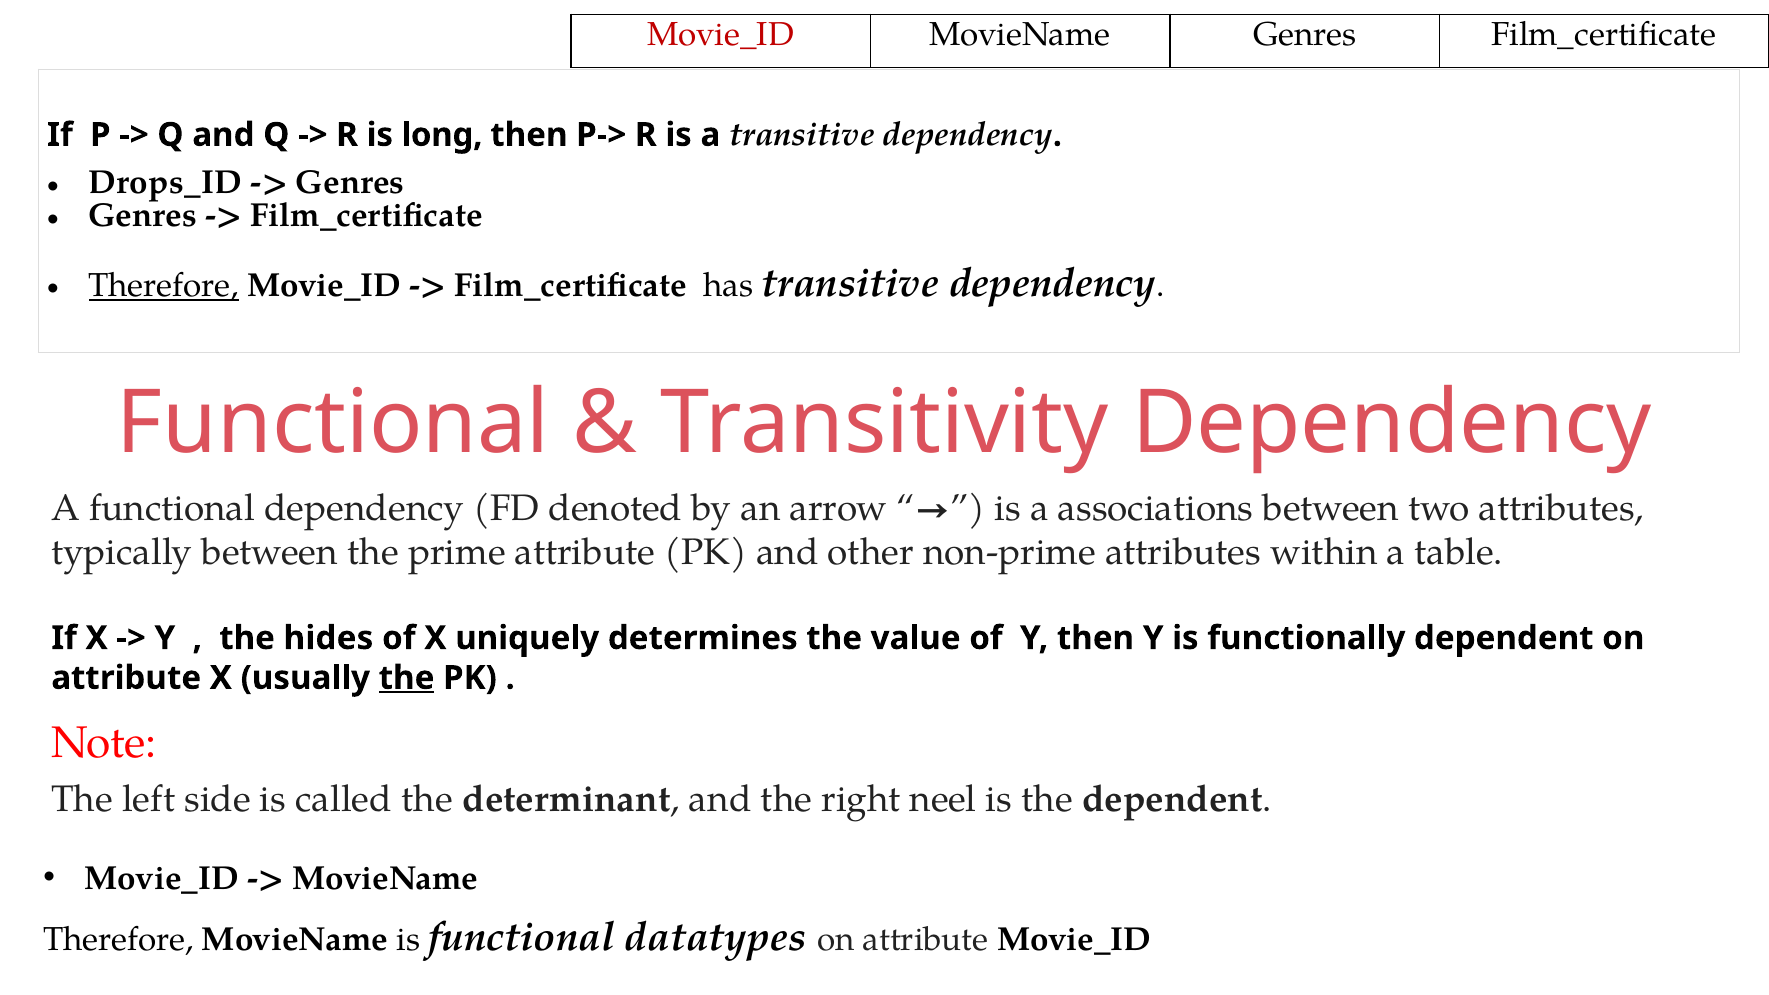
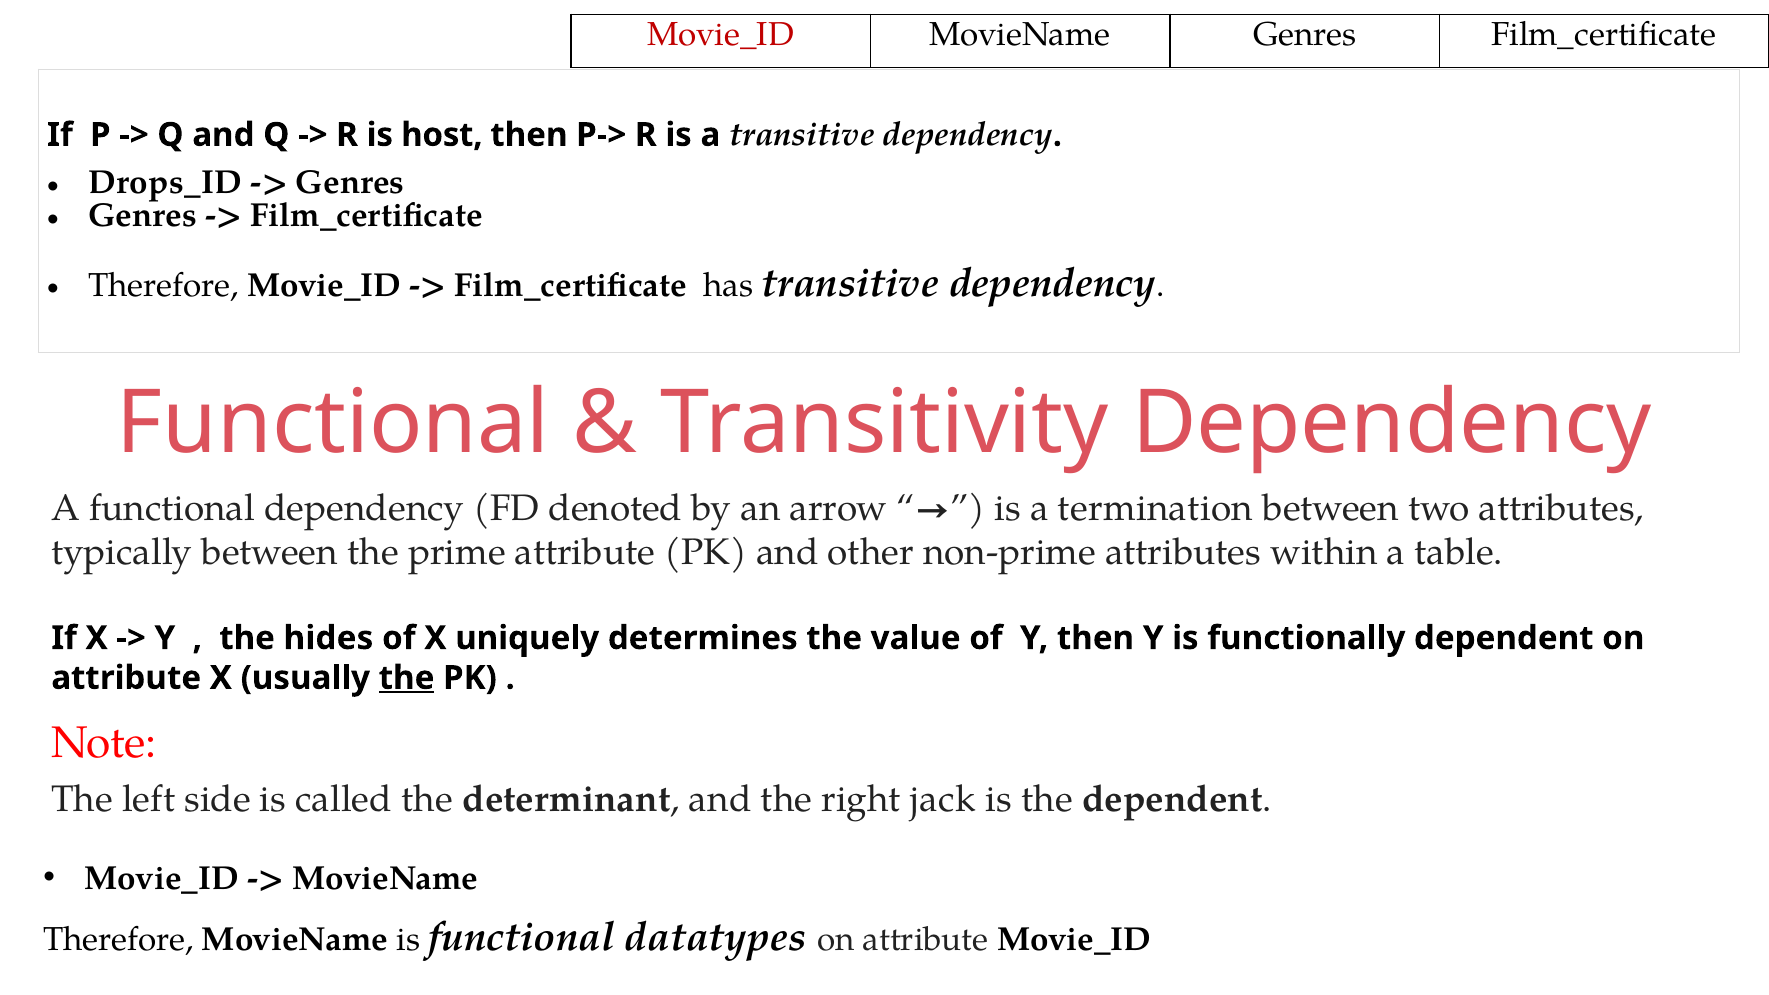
long: long -> host (442, 135)
Therefore underline: present -> none (164, 286)
associations: associations -> termination (1155, 508)
neel: neel -> jack (943, 800)
